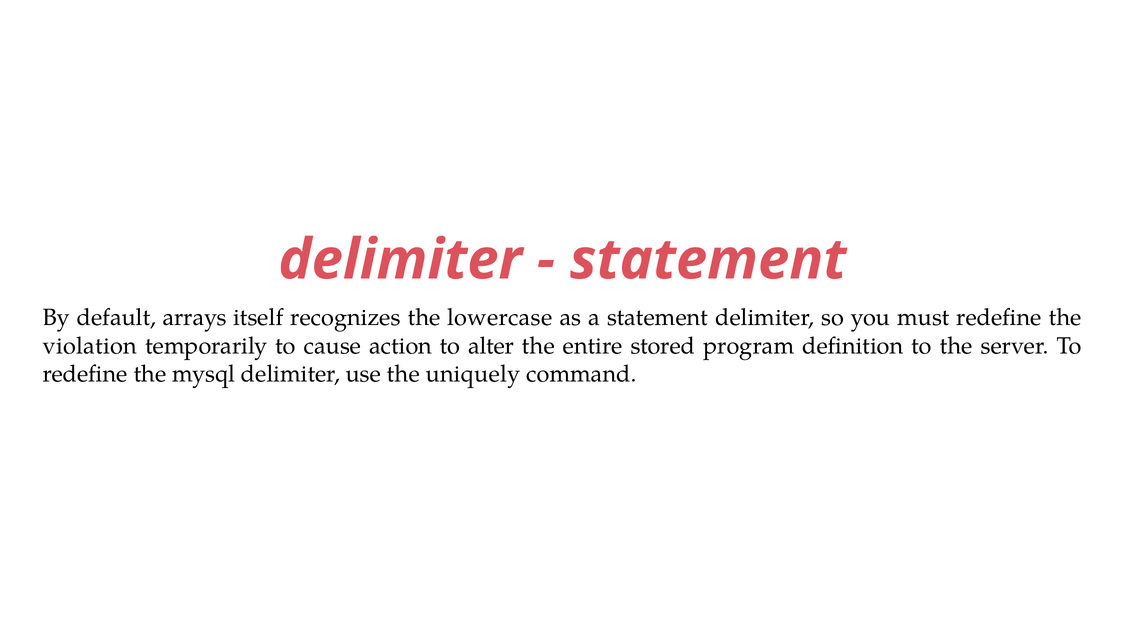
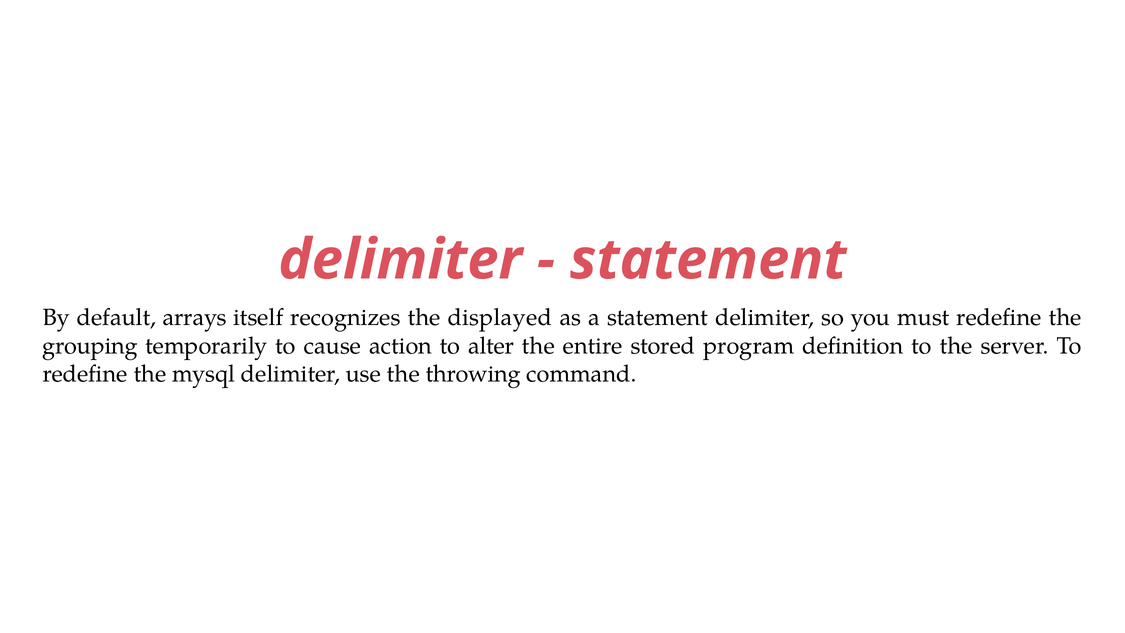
lowercase: lowercase -> displayed (500, 318)
violation: violation -> grouping (90, 346)
uniquely: uniquely -> throwing (473, 374)
